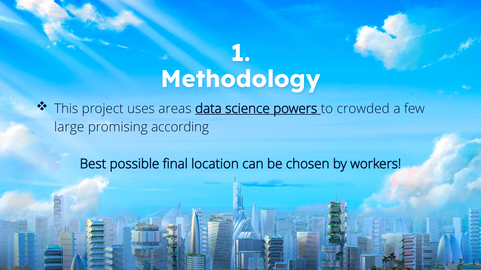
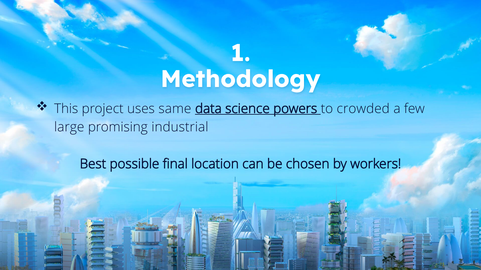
areas: areas -> same (175, 109)
according: according -> industrial (180, 127)
